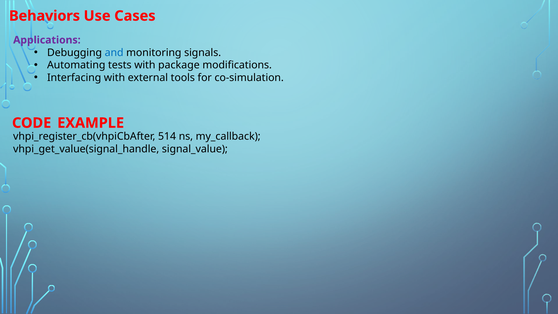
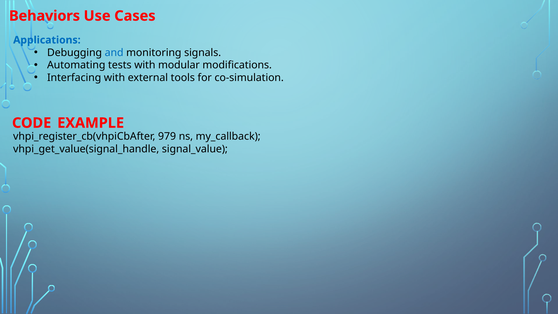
Applications colour: purple -> blue (47, 40)
package: package -> modular (179, 65)
514: 514 -> 979 (167, 136)
